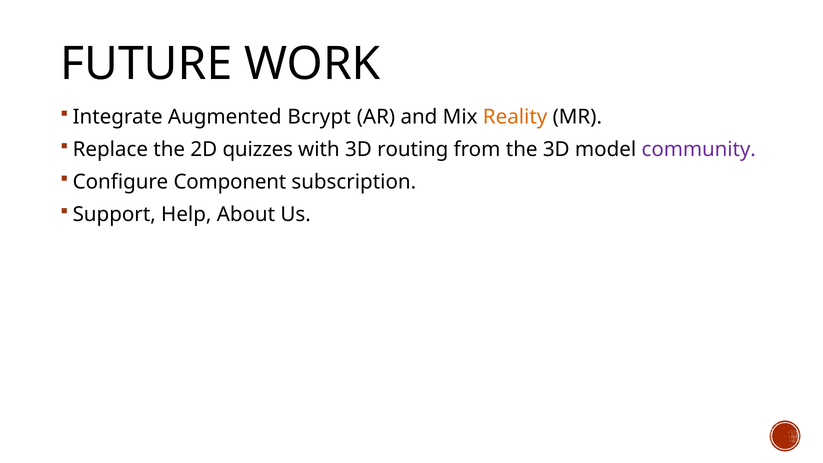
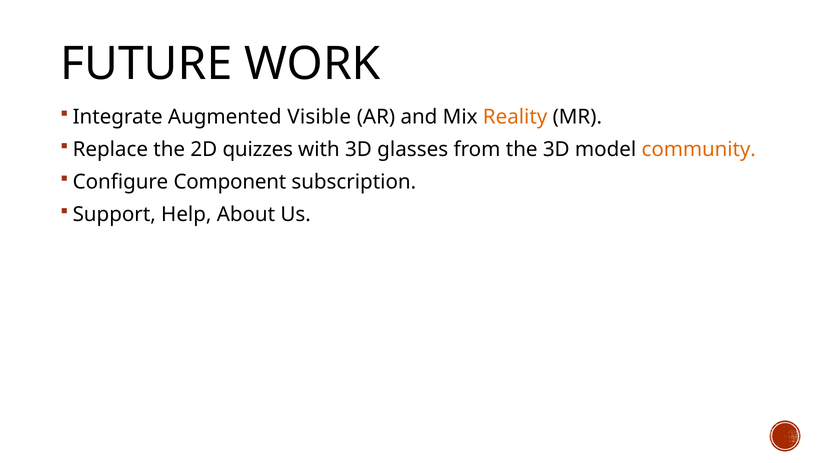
Bcrypt: Bcrypt -> Visible (319, 117)
routing: routing -> glasses (413, 149)
community colour: purple -> orange (699, 149)
